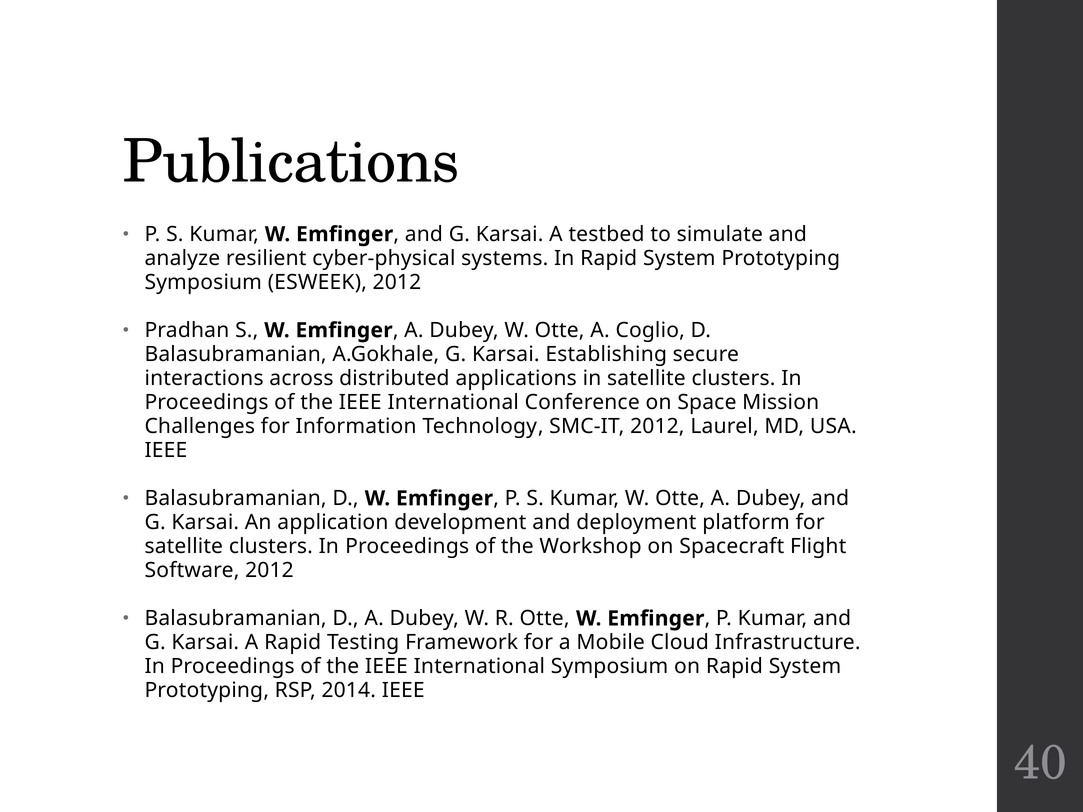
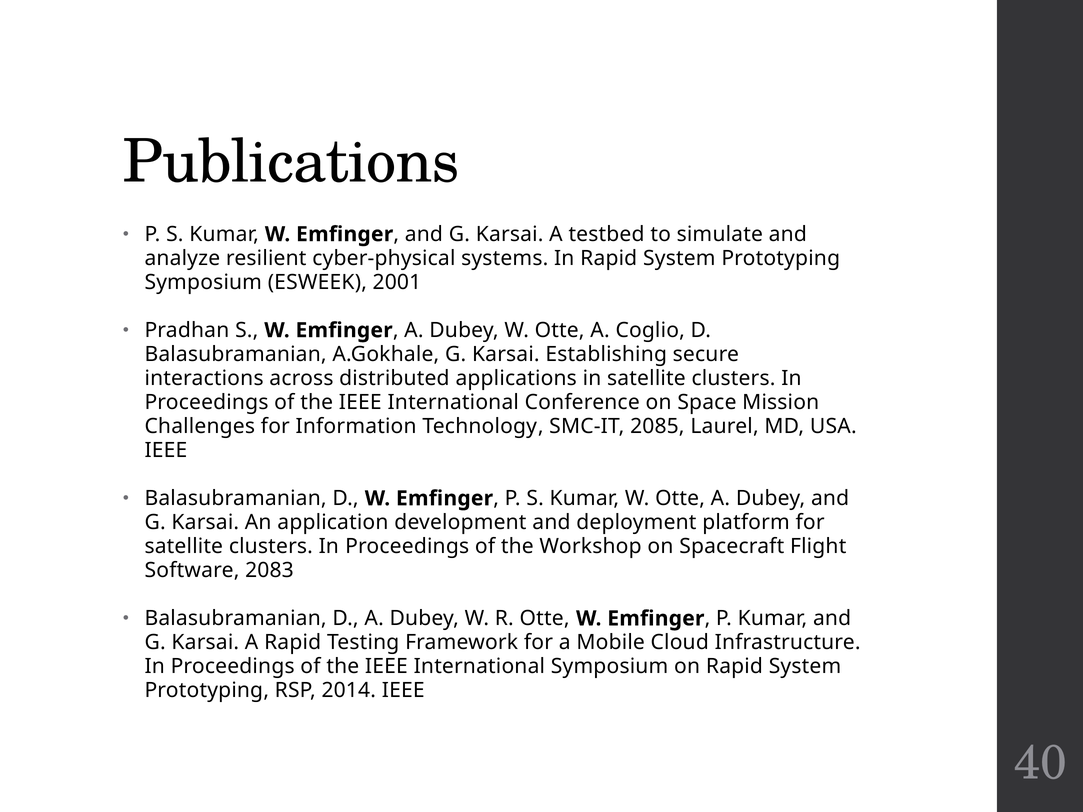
ESWEEK 2012: 2012 -> 2001 (397, 282)
SMC-IT 2012: 2012 -> 2085 (657, 426)
Software 2012: 2012 -> 2083 (269, 571)
